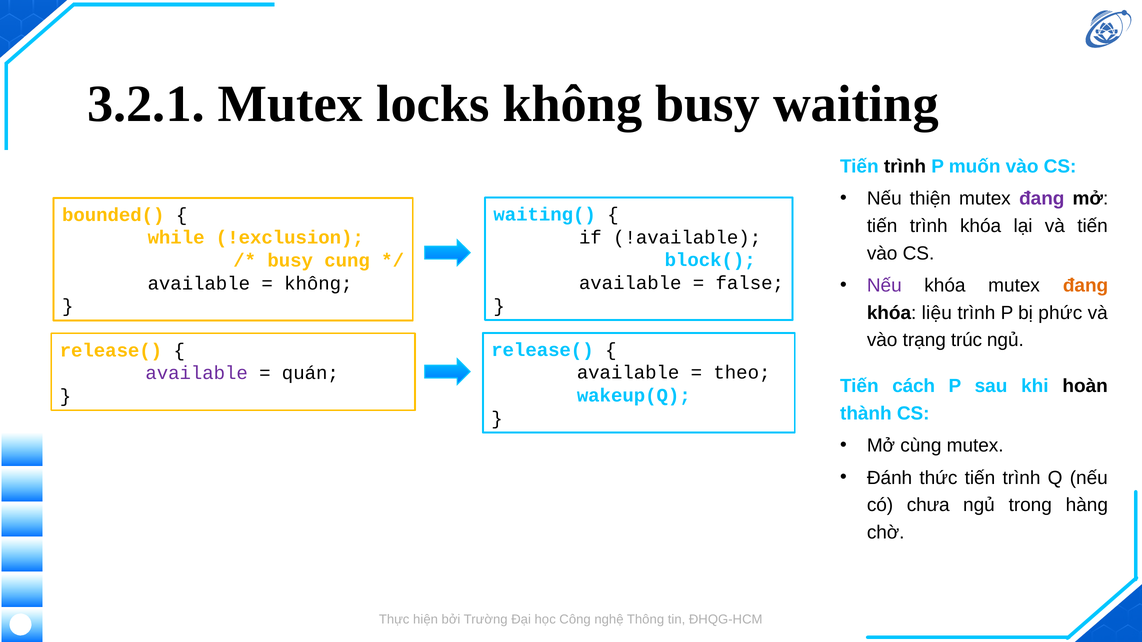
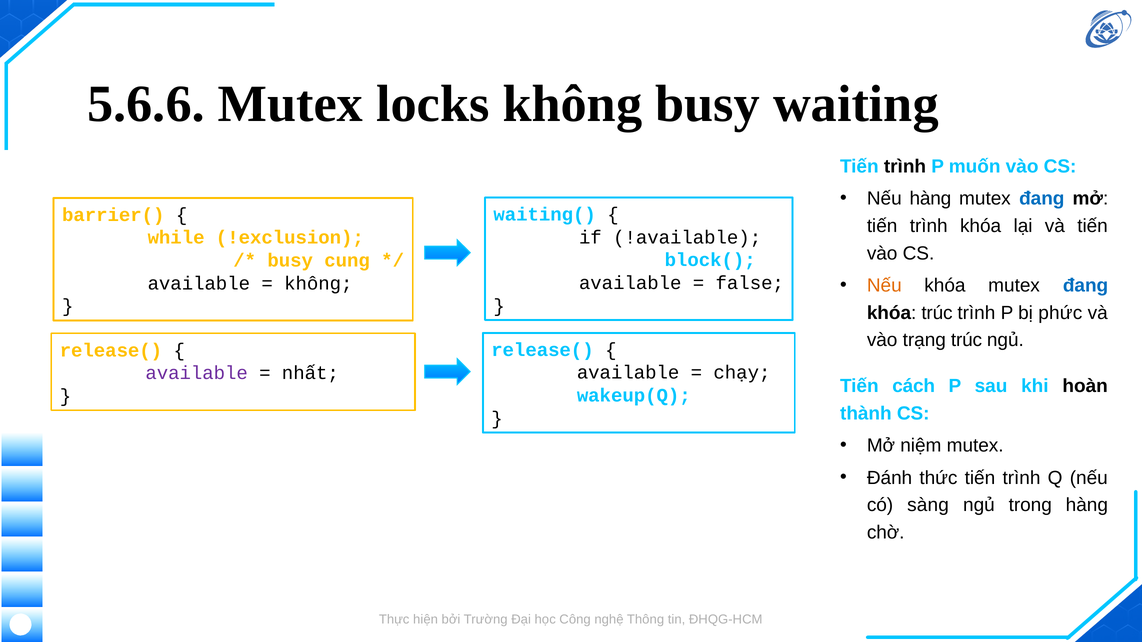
3.2.1: 3.2.1 -> 5.6.6 (146, 104)
Nếu thiện: thiện -> hàng (930, 199)
đang colour: purple -> blue (1042, 199)
bounded(: bounded( -> barrier( (113, 215)
Nếu colour: purple -> orange (884, 286)
đang colour: orange -> blue (1086, 286)
khóa liệu: liệu -> trúc (937, 313)
theo: theo -> chạy (742, 373)
quán: quán -> nhất (310, 373)
cùng: cùng -> niệm (921, 446)
chưa: chưa -> sàng (928, 505)
